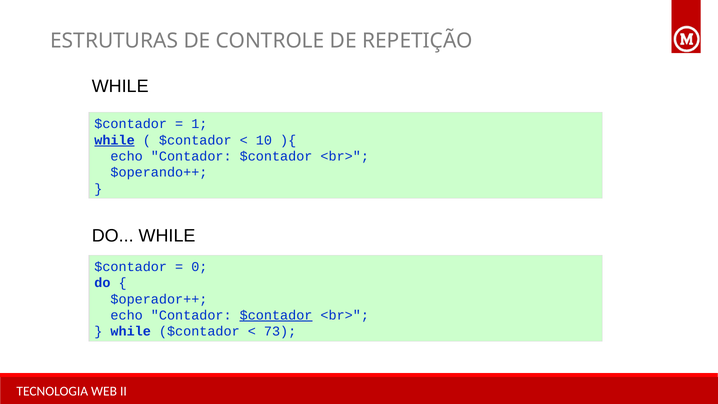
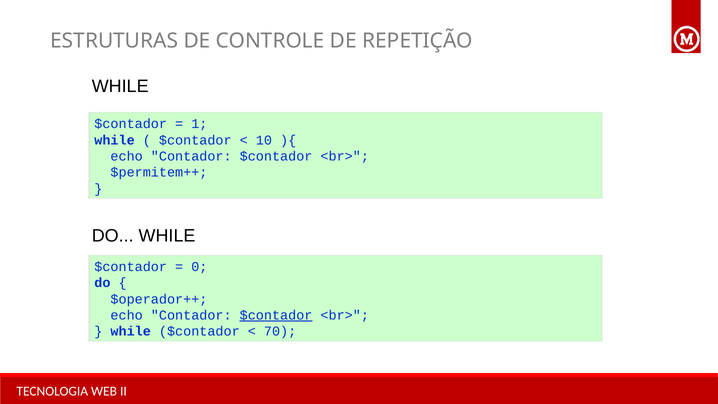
while underline: present -> none (115, 140)
$operando++: $operando++ -> $permitem++ (159, 172)
73: 73 -> 70 (280, 331)
